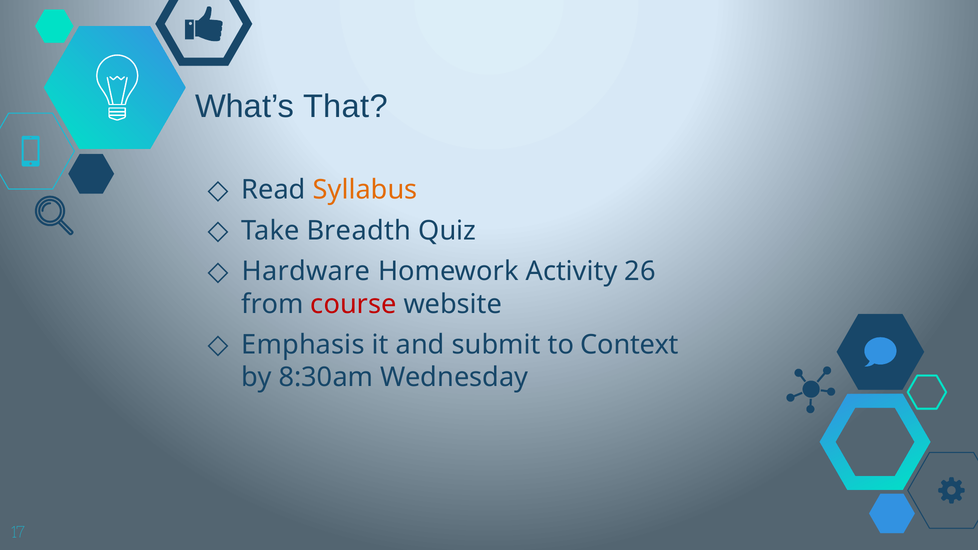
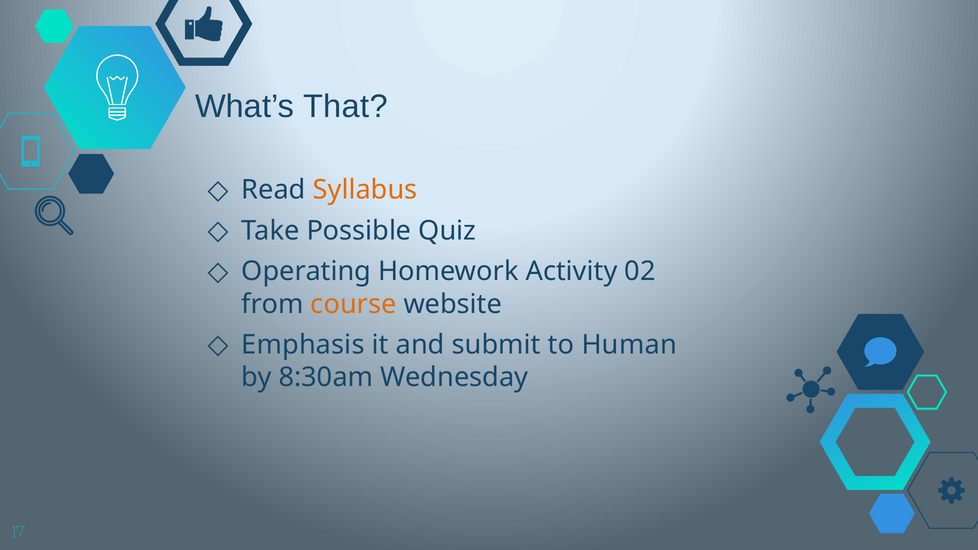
Breadth: Breadth -> Possible (359, 231)
Hardware: Hardware -> Operating (306, 272)
26: 26 -> 02 (640, 272)
course colour: red -> orange (353, 304)
Context: Context -> Human (629, 345)
